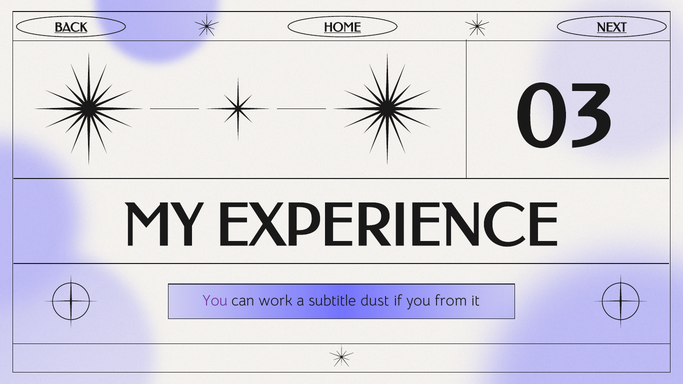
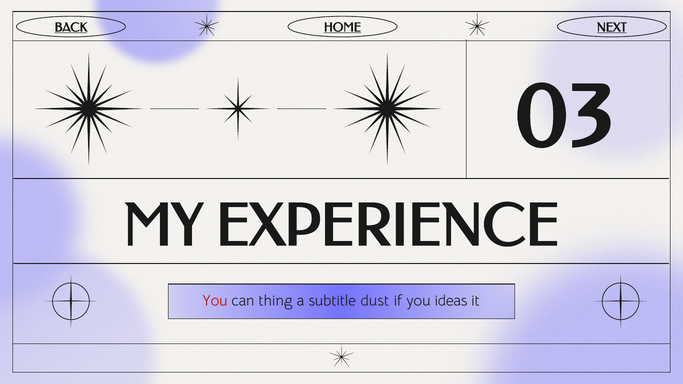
You colour: purple -> red (215, 301)
work: work -> thing (276, 301)
from: from -> ideas (451, 301)
